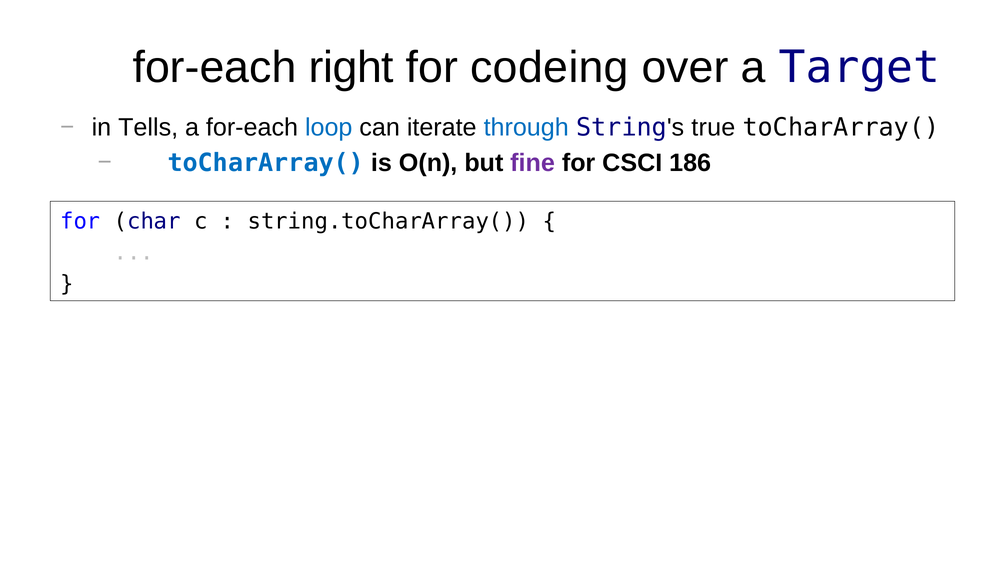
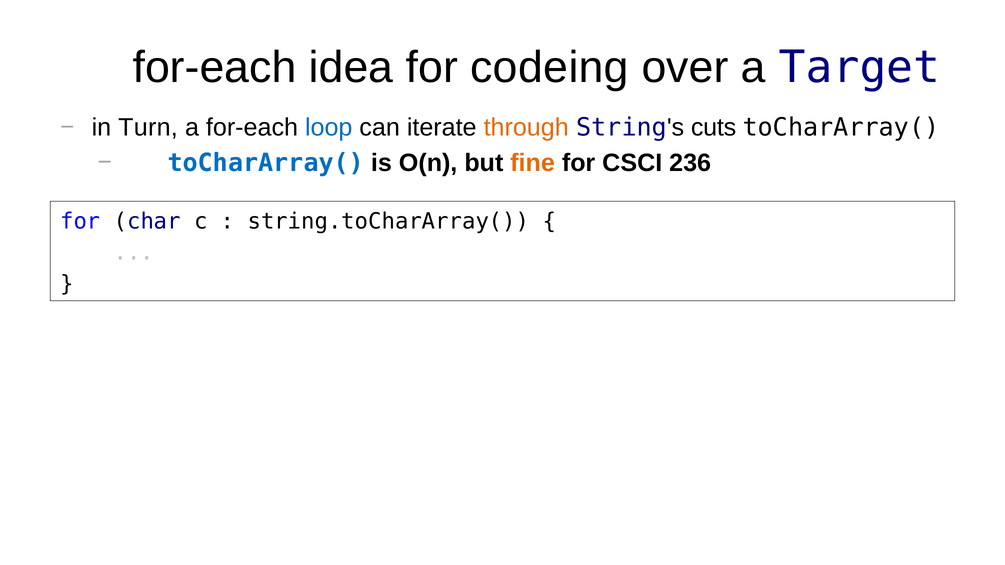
right: right -> idea (351, 68)
Tells: Tells -> Turn (148, 128)
through colour: blue -> orange (526, 128)
true: true -> cuts (714, 128)
fine colour: purple -> orange (533, 163)
186: 186 -> 236 (690, 163)
